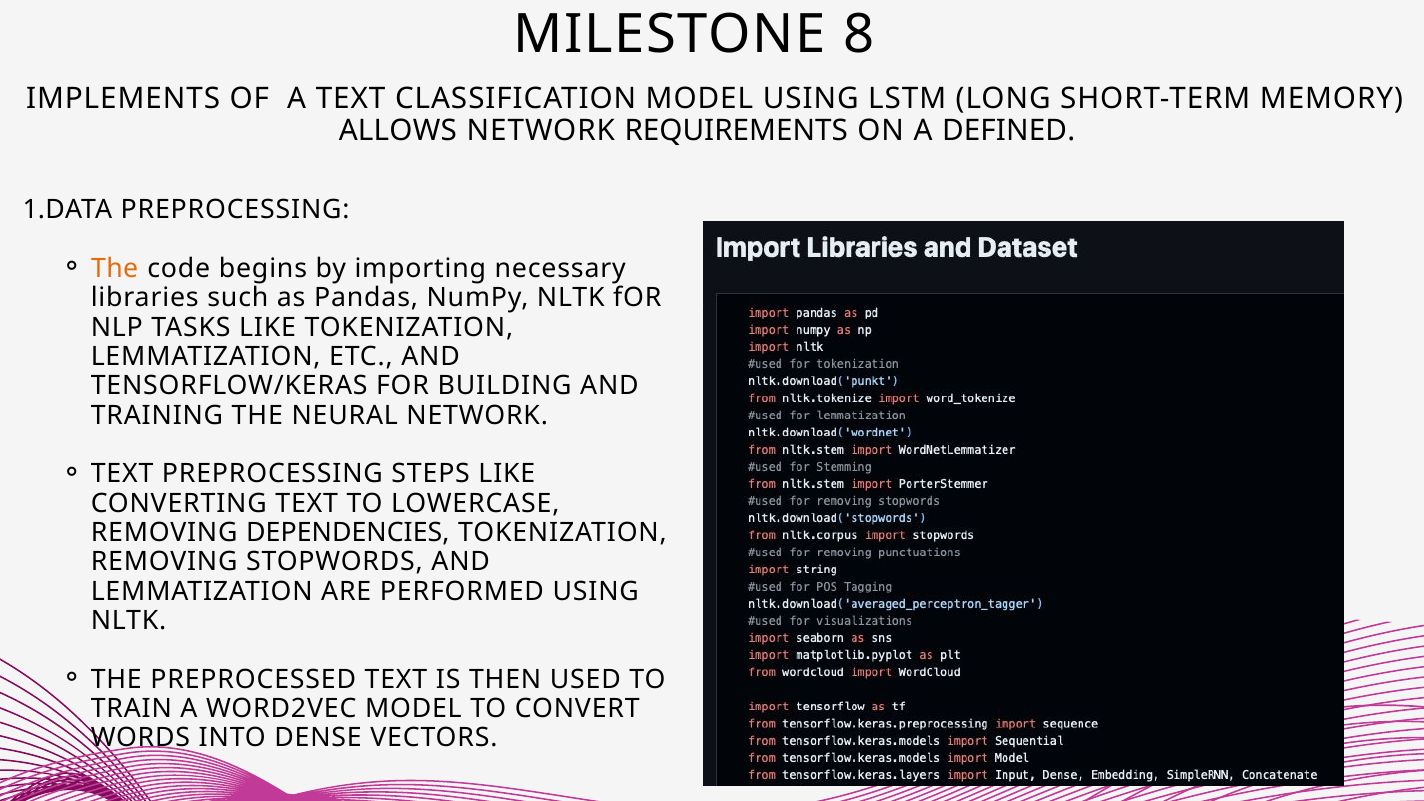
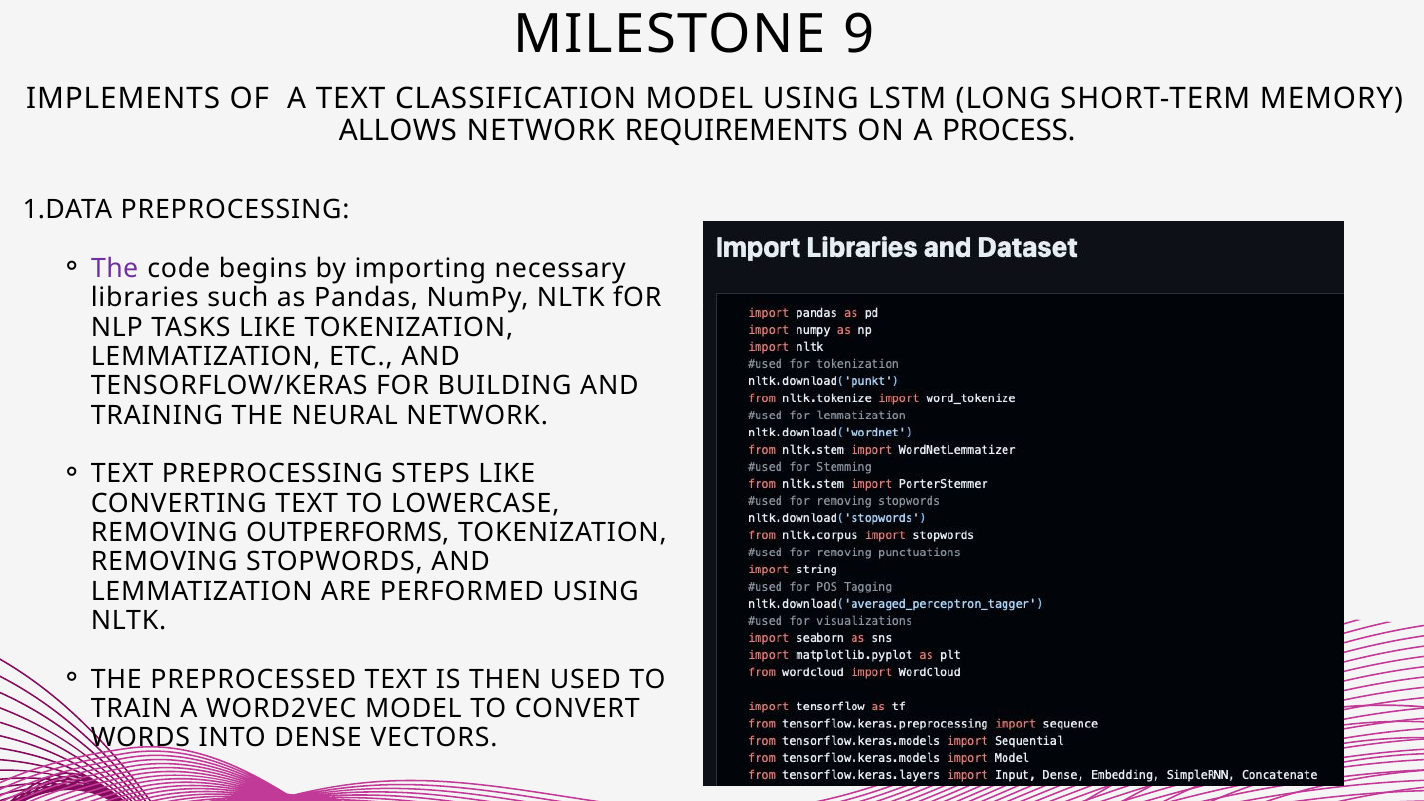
8: 8 -> 9 (859, 35)
DEFINED: DEFINED -> PROCESS (1009, 131)
The colour: orange -> purple (115, 269)
DEPENDENCIES: DEPENDENCIES -> OUTPERFORMS (348, 533)
